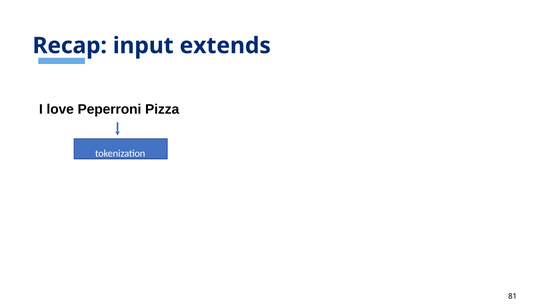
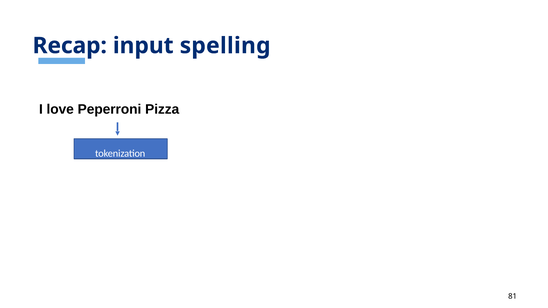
extends: extends -> spelling (225, 46)
